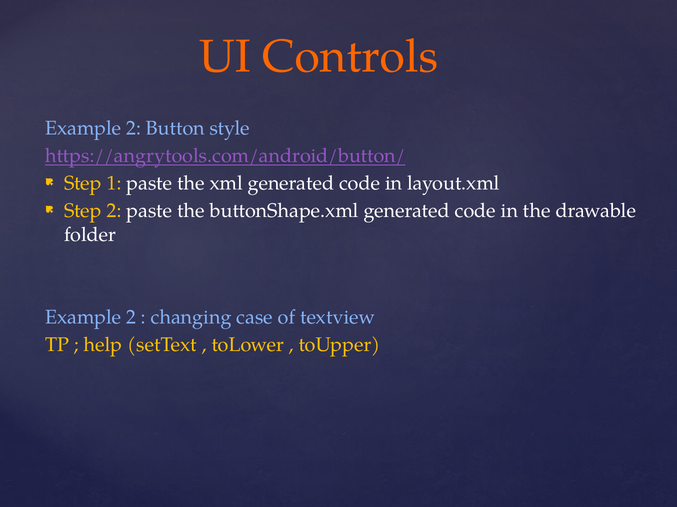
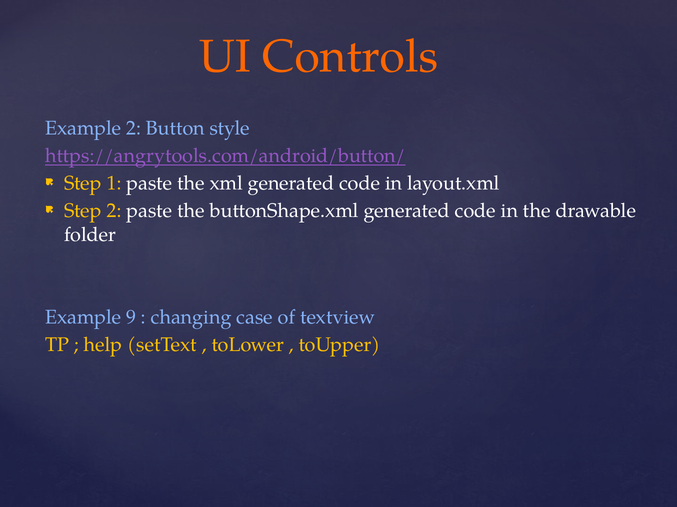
2: 2 -> 9 (131, 318)
